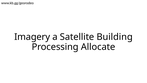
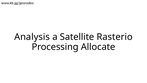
Imagery: Imagery -> Analysis (32, 37)
Building: Building -> Rasterio (115, 37)
